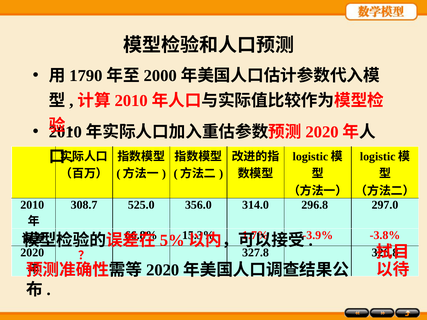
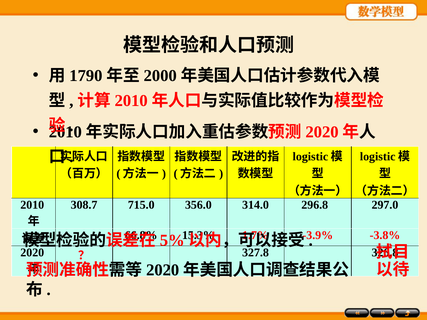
525.0: 525.0 -> 715.0 (141, 205)
